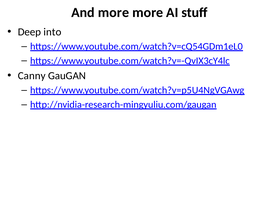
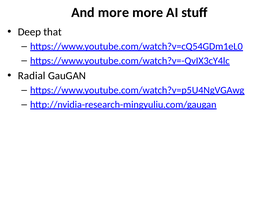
into: into -> that (53, 32)
Canny: Canny -> Radial (32, 76)
